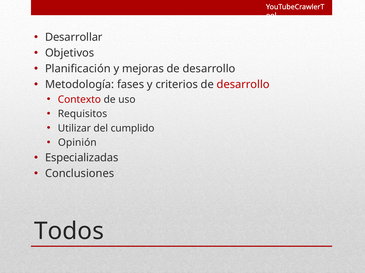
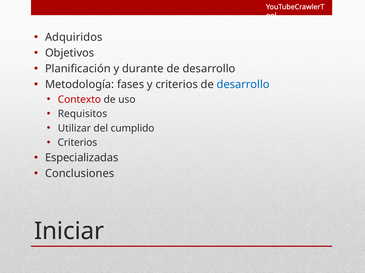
Desarrollar: Desarrollar -> Adquiridos (74, 37)
mejoras: mejoras -> durante (143, 69)
desarrollo colour: red -> blue (243, 85)
Opinión: Opinión -> Criterios (77, 143)
Todos: Todos -> Iniciar (69, 232)
